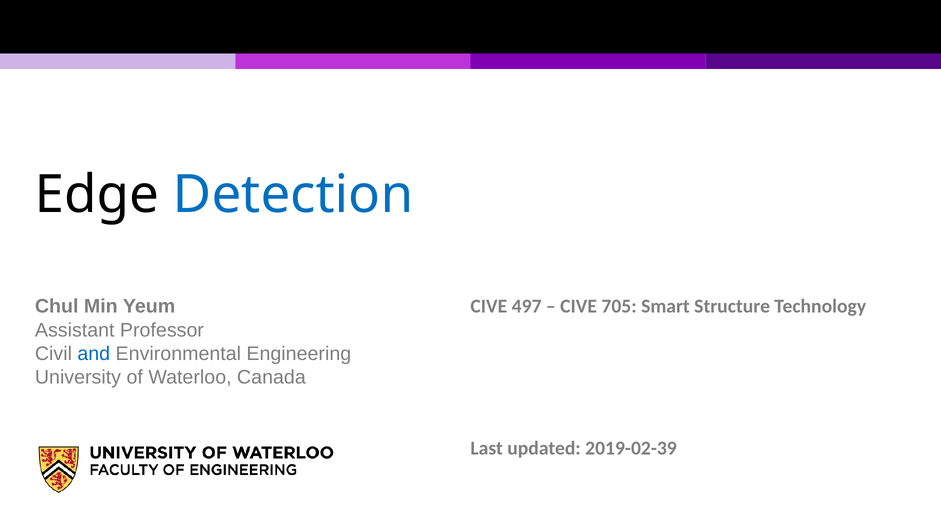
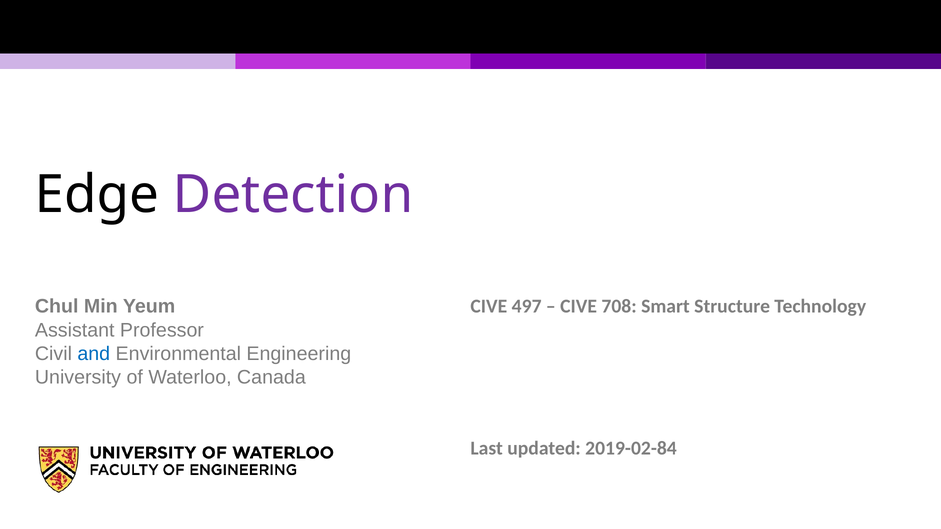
Detection colour: blue -> purple (293, 195)
705: 705 -> 708 (619, 307)
2019-02-39: 2019-02-39 -> 2019-02-84 (631, 449)
